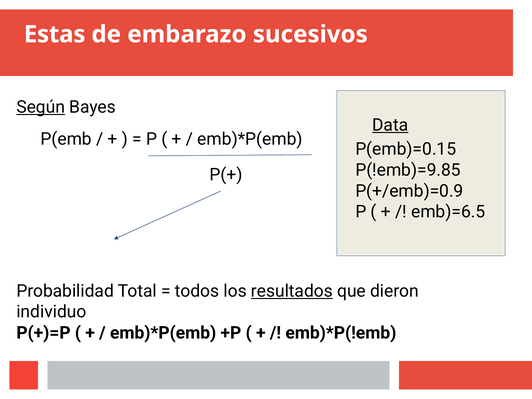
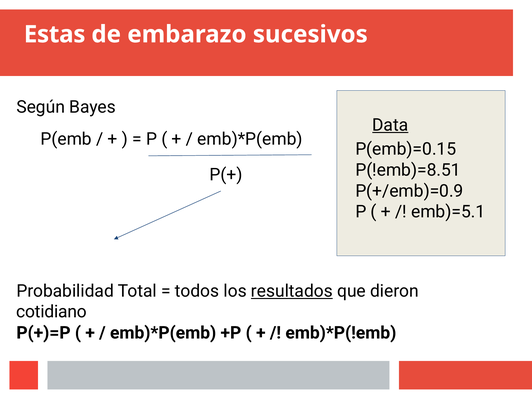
Según underline: present -> none (41, 107)
P(!emb)=9.85: P(!emb)=9.85 -> P(!emb)=8.51 (408, 170)
emb)=6.5: emb)=6.5 -> emb)=5.1 (448, 212)
individuo: individuo -> cotidiano (52, 312)
